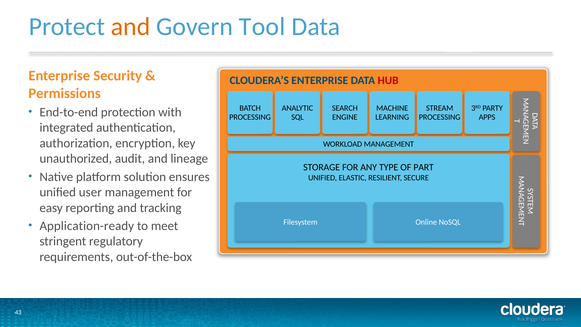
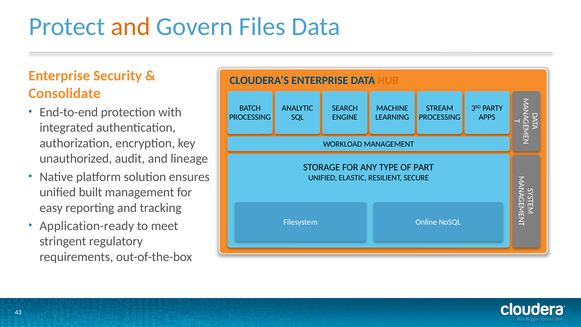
Tool: Tool -> Files (262, 27)
HUB colour: red -> orange (388, 80)
Permissions: Permissions -> Consolidate (65, 93)
user: user -> built (90, 192)
